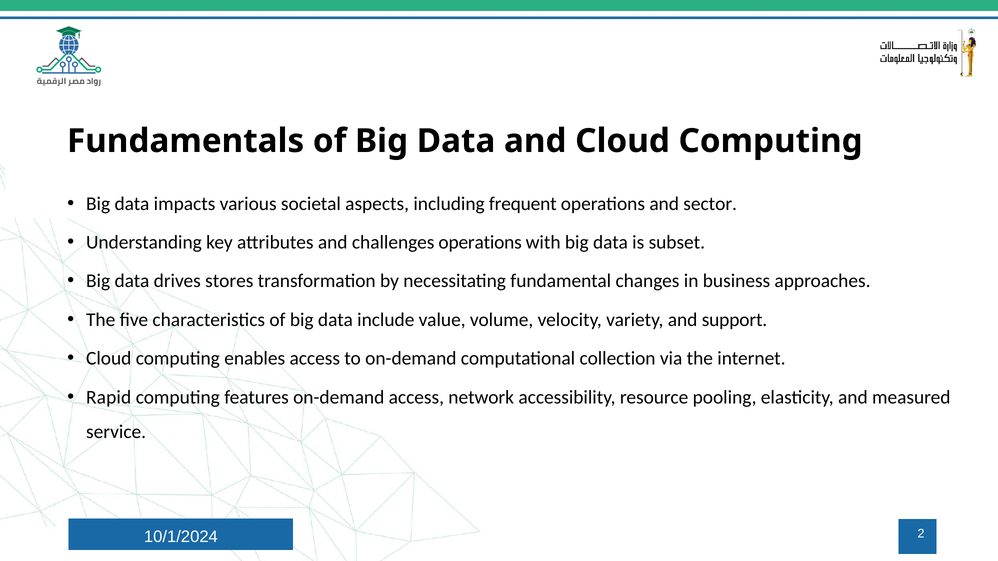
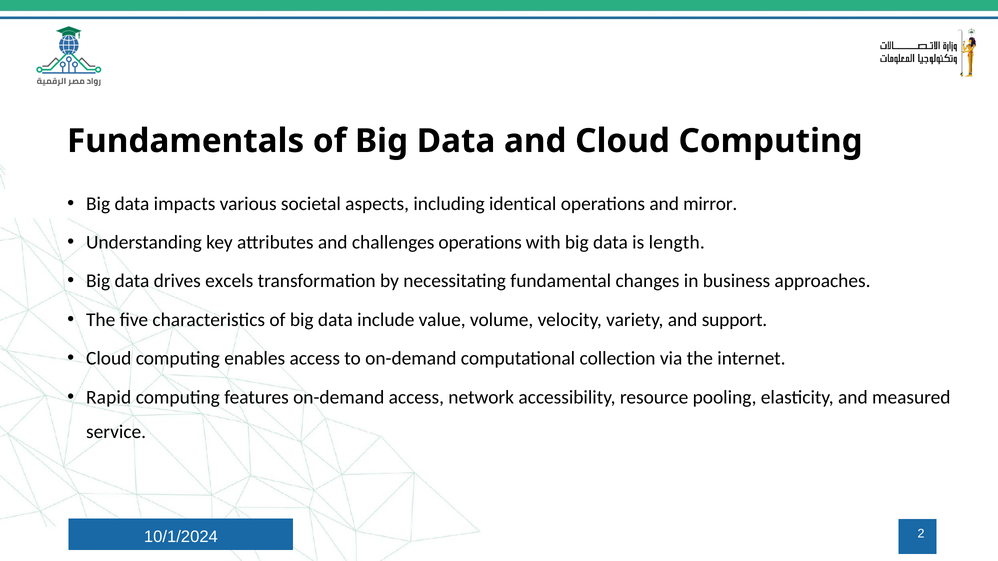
frequent: frequent -> identical (523, 204)
sector: sector -> mirror (710, 204)
subset: subset -> length (677, 243)
stores: stores -> excels (229, 281)
